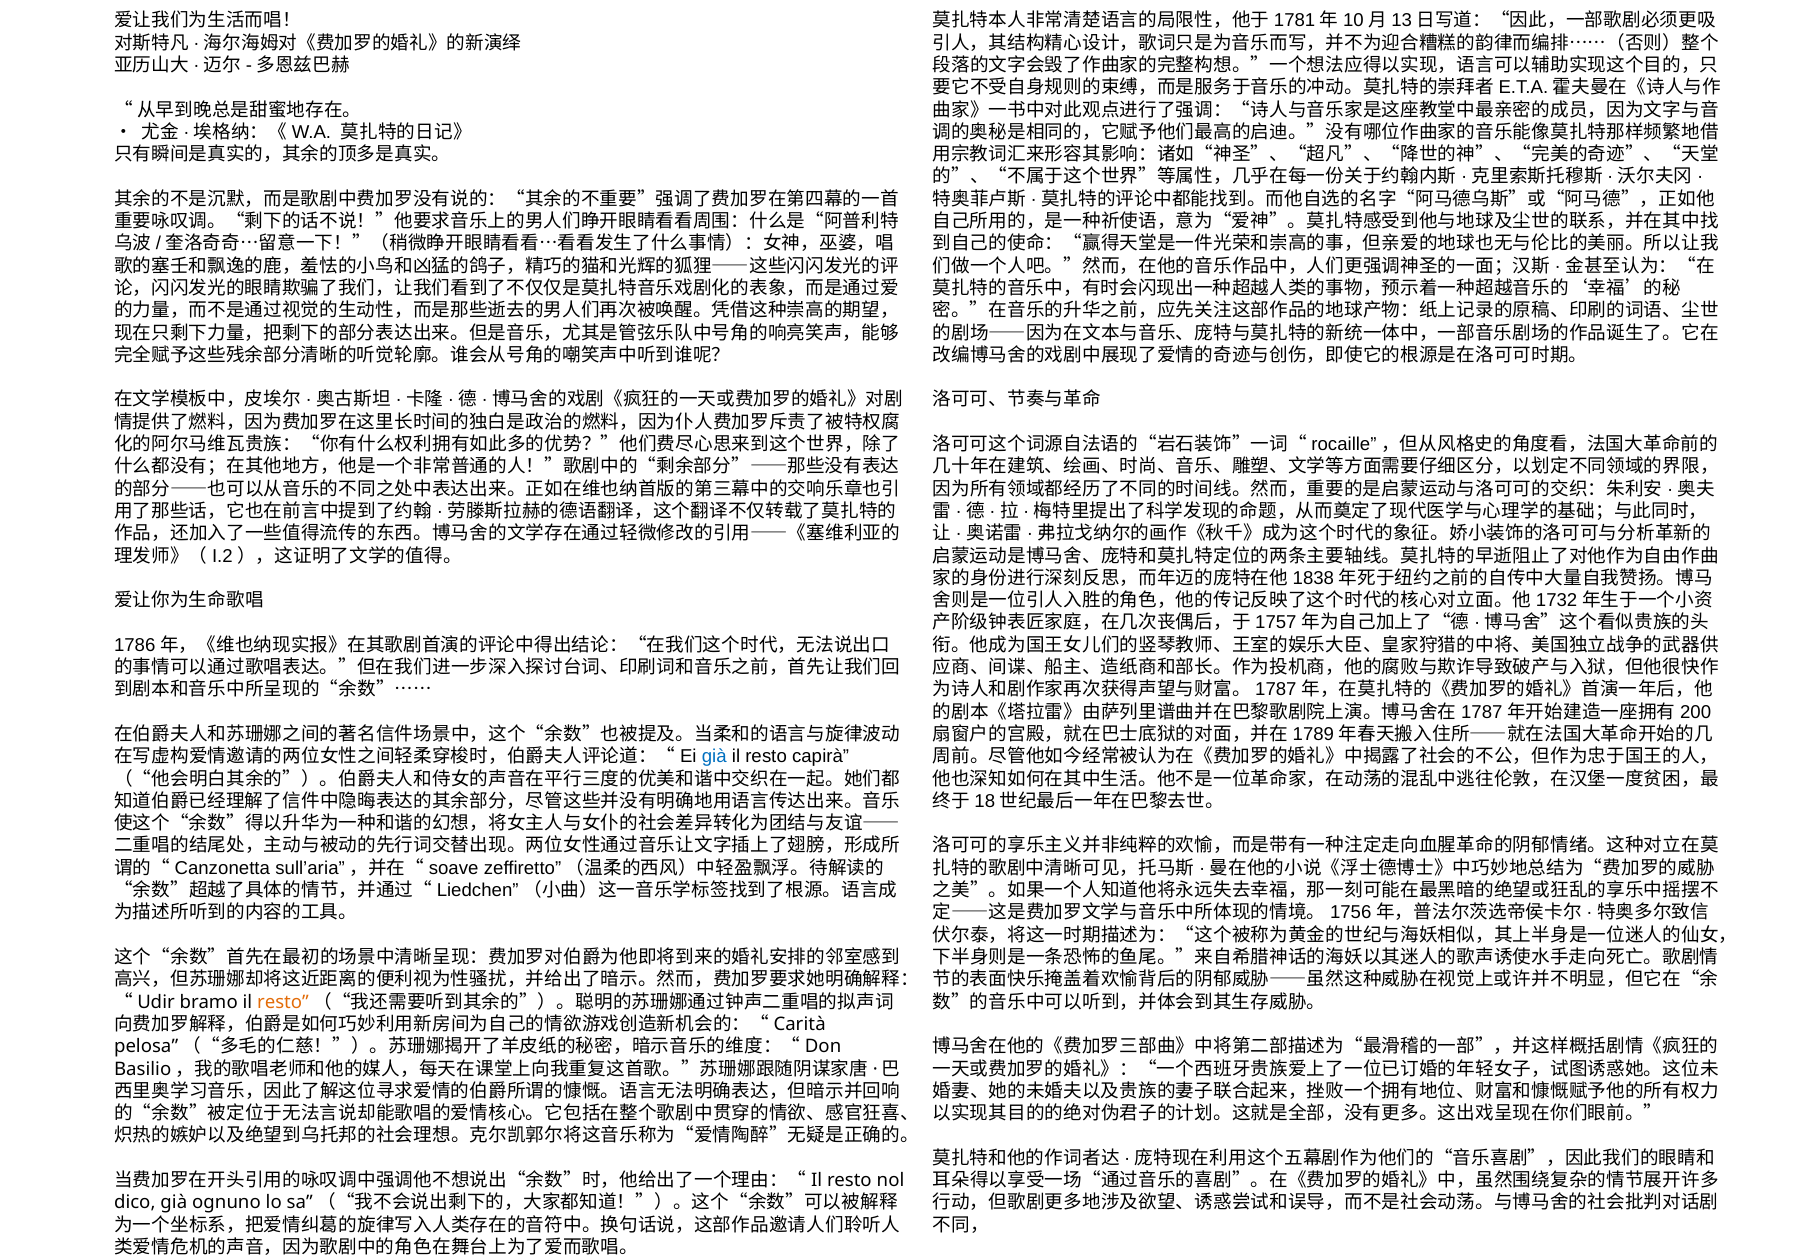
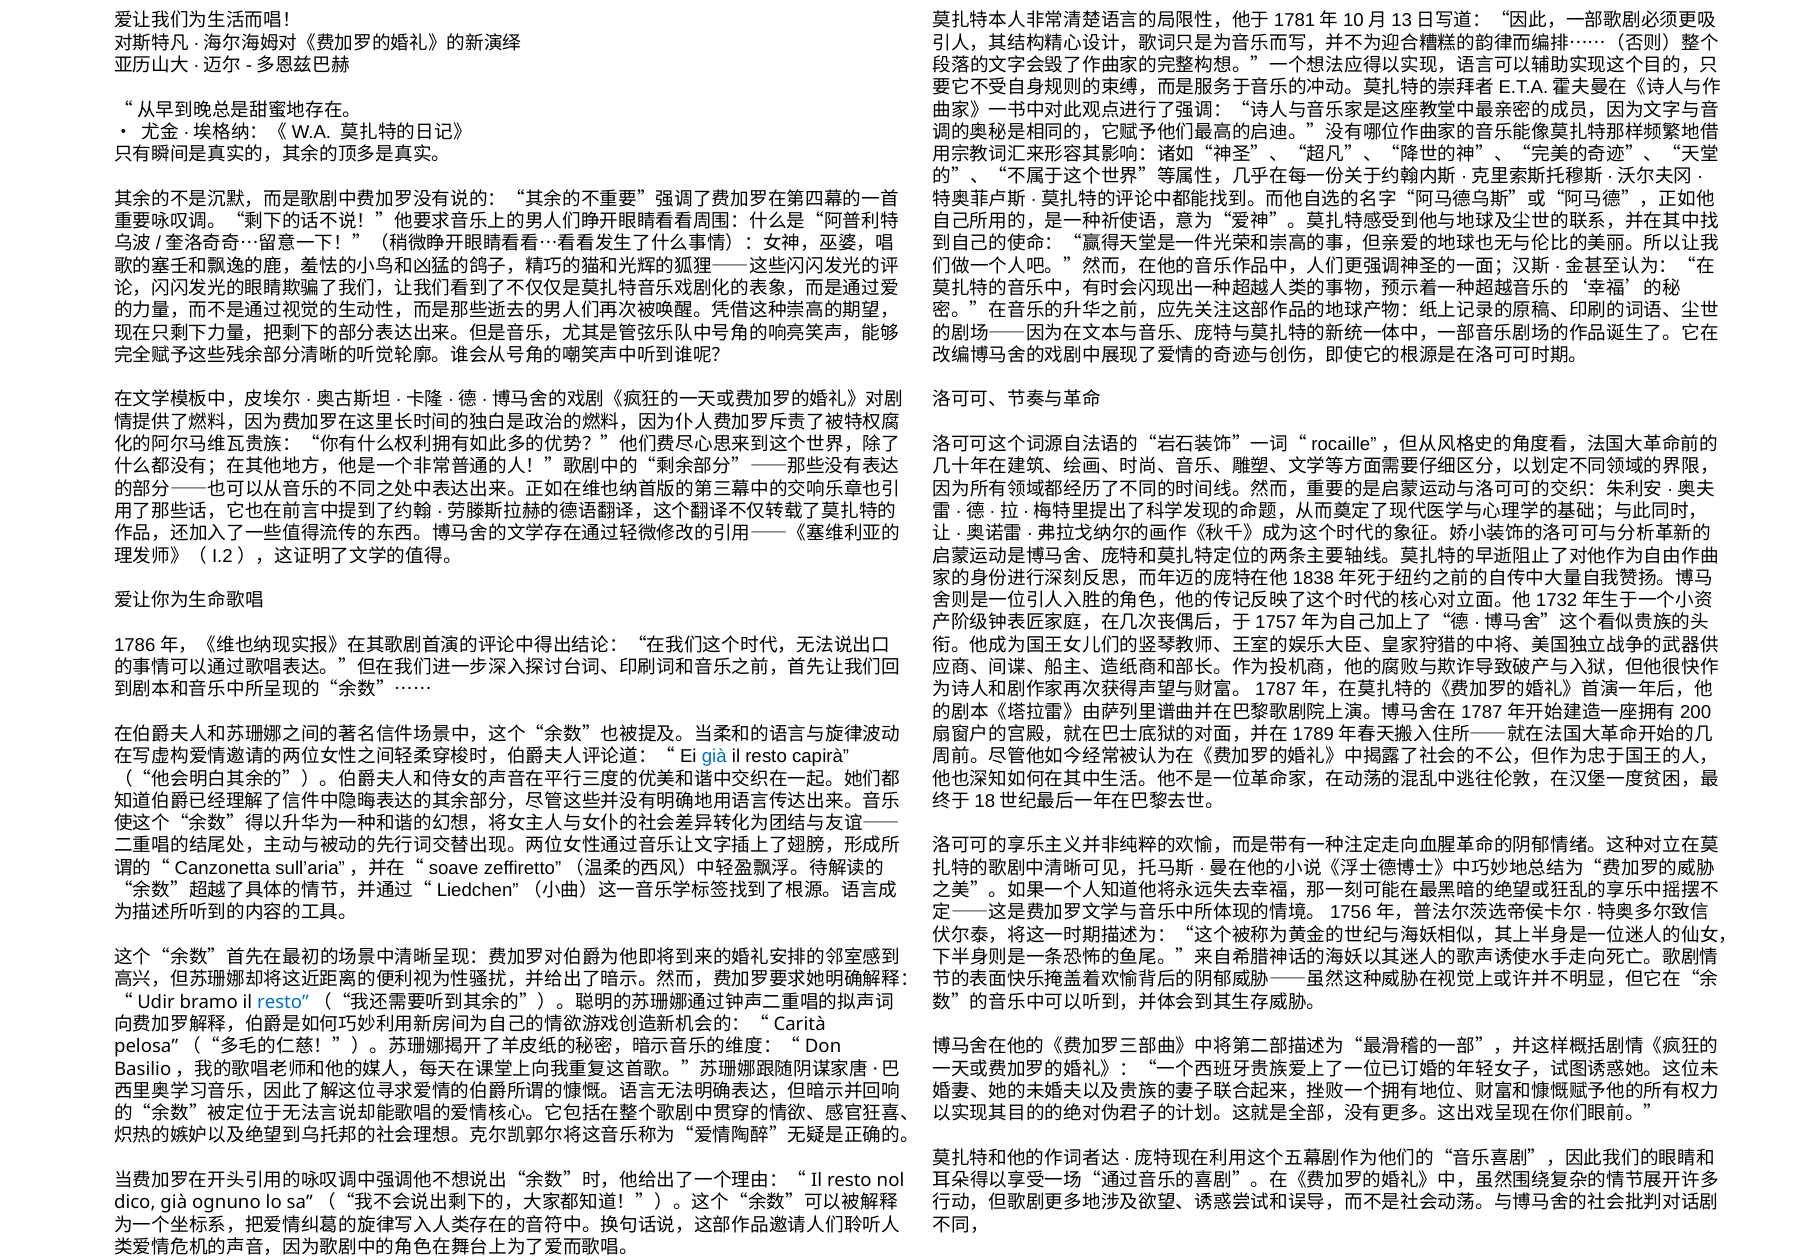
resto colour: orange -> blue (283, 1002)
